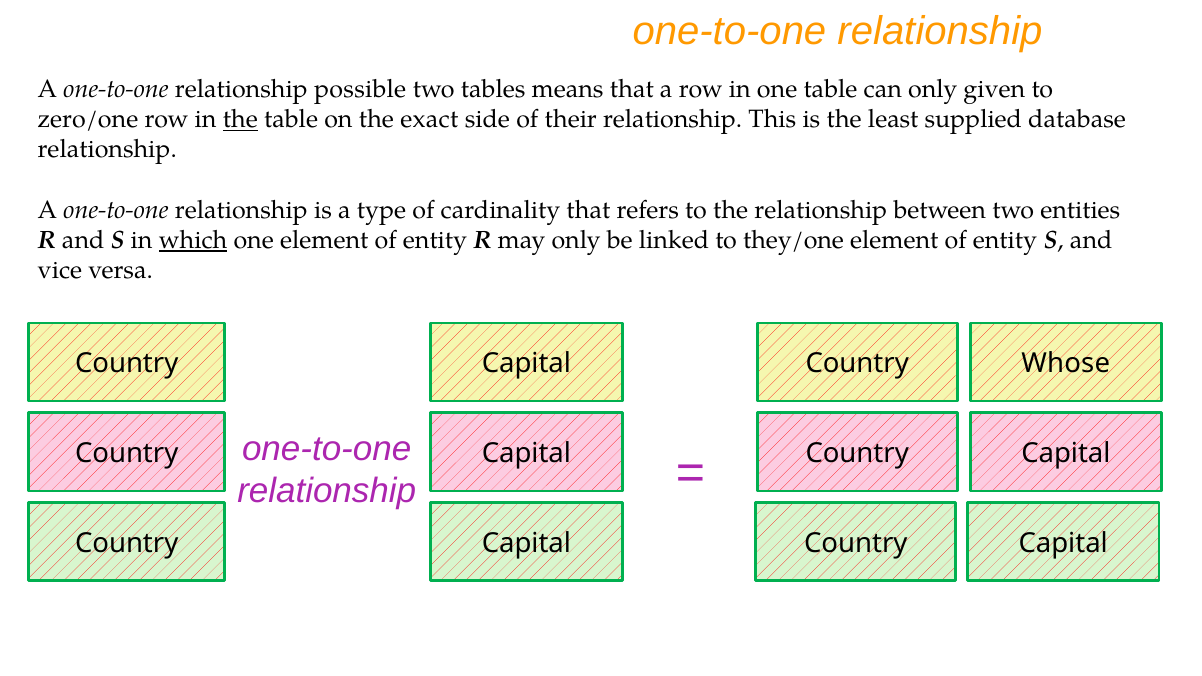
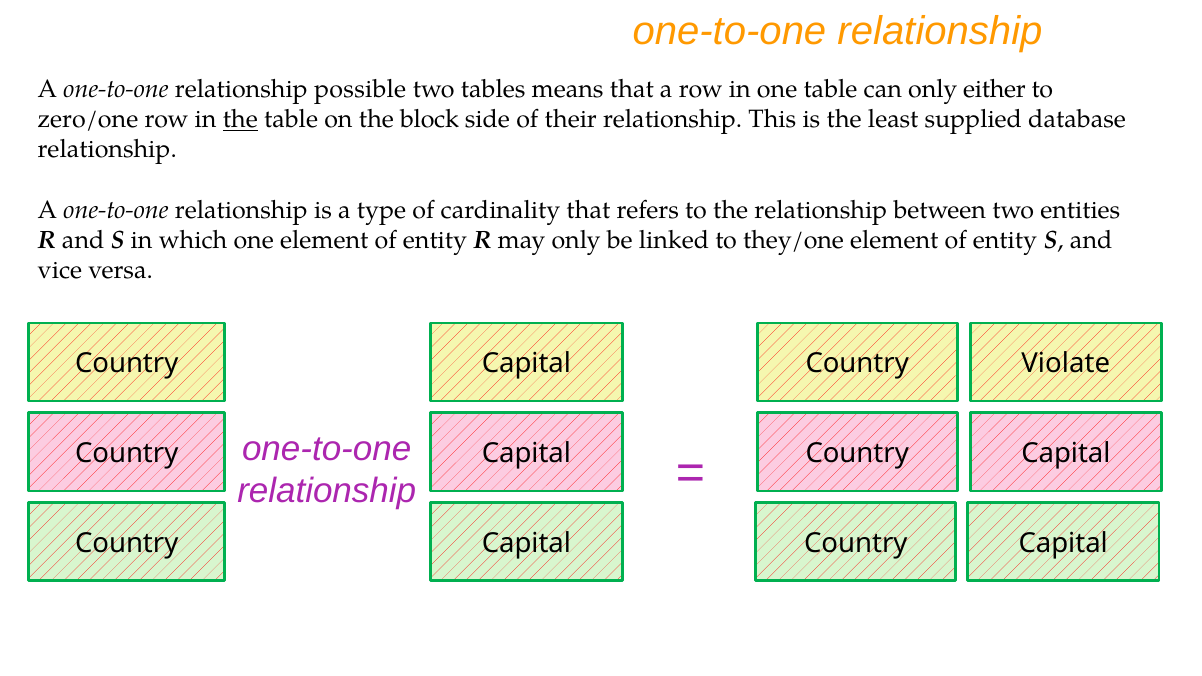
given: given -> either (994, 90)
exact: exact -> block (430, 120)
which underline: present -> none (193, 240)
Whose: Whose -> Violate (1066, 364)
